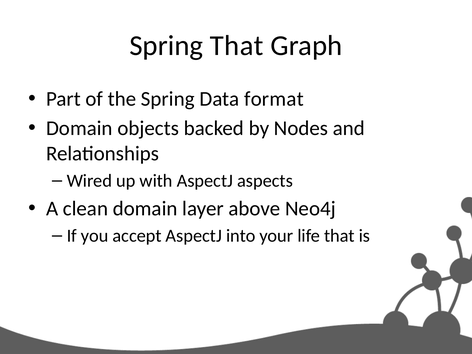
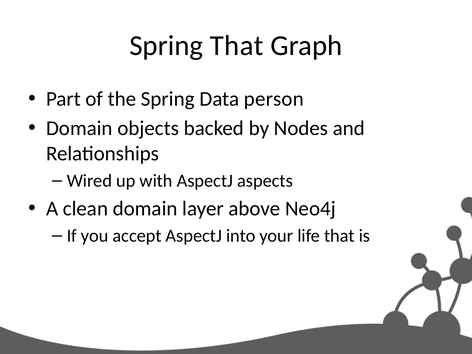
format: format -> person (274, 99)
